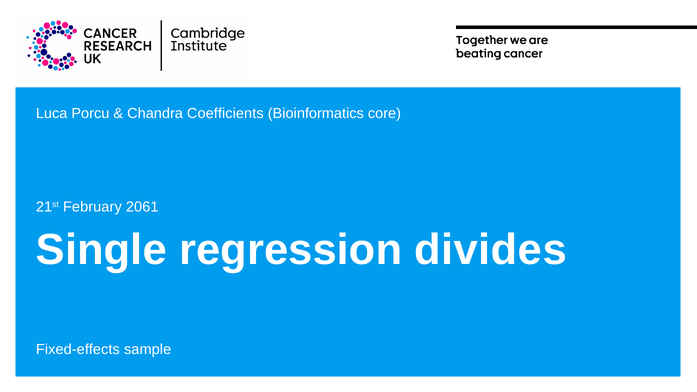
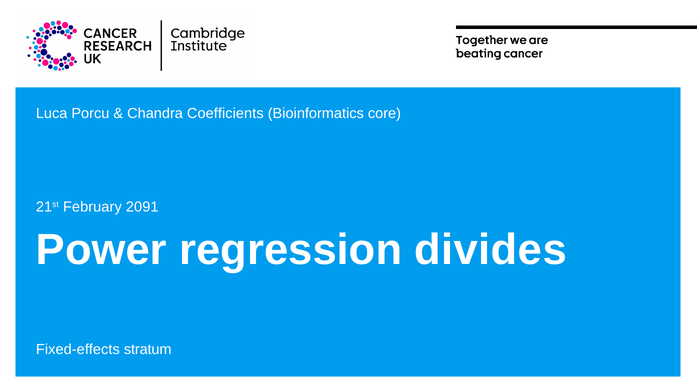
2061: 2061 -> 2091 (142, 207)
Single: Single -> Power (101, 250)
sample: sample -> stratum (148, 349)
